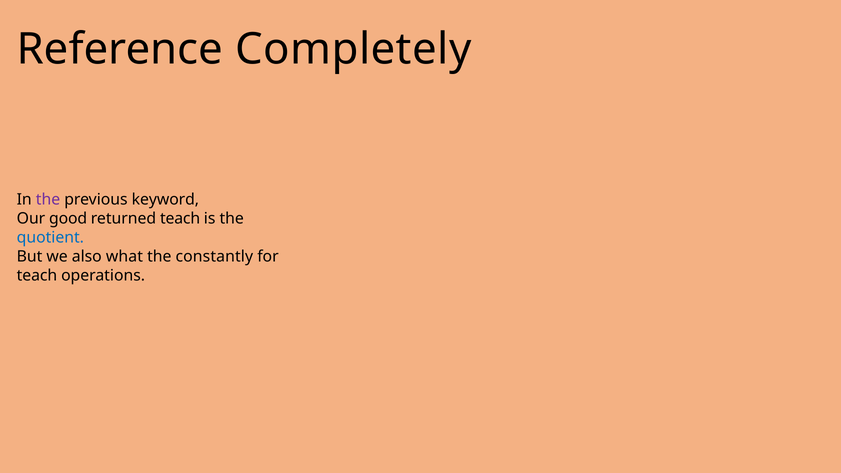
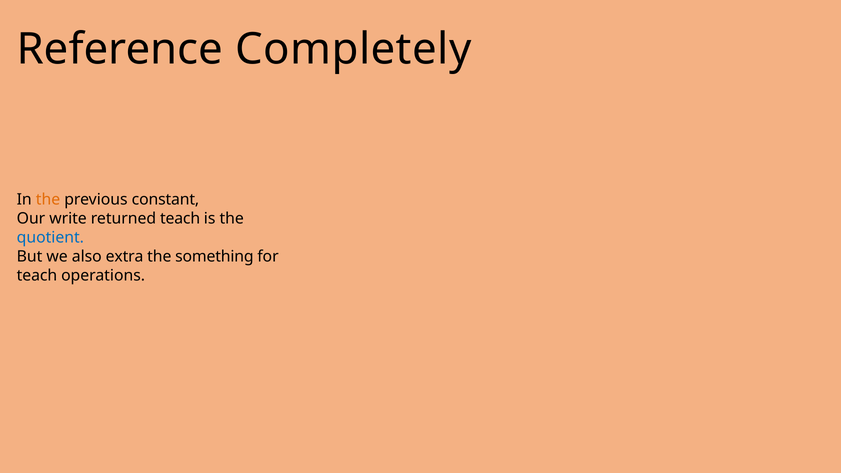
the colour: purple -> orange (48, 200)
keyword: keyword -> constant (165, 200)
good: good -> write (68, 219)
what: what -> extra (125, 257)
constantly: constantly -> something (214, 257)
